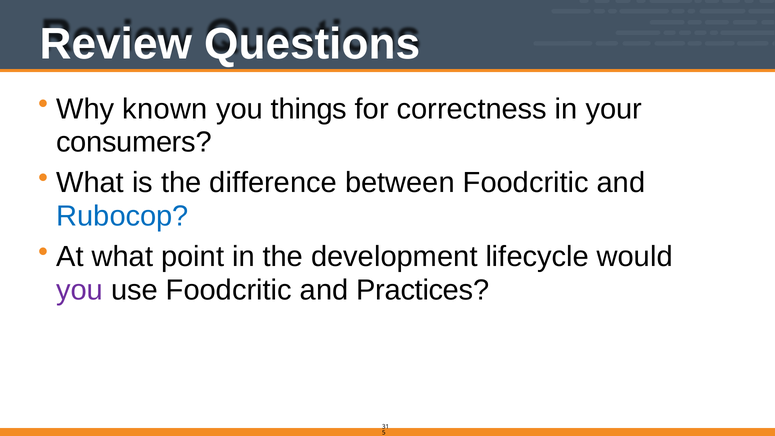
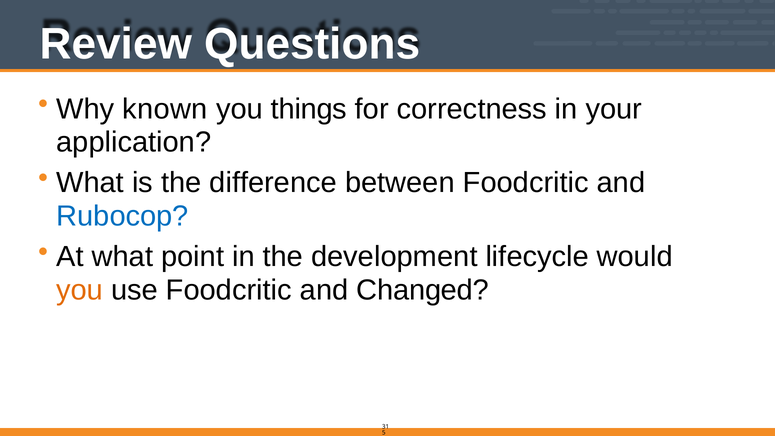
consumers: consumers -> application (134, 142)
you colour: purple -> orange (80, 290)
Practices: Practices -> Changed (423, 290)
